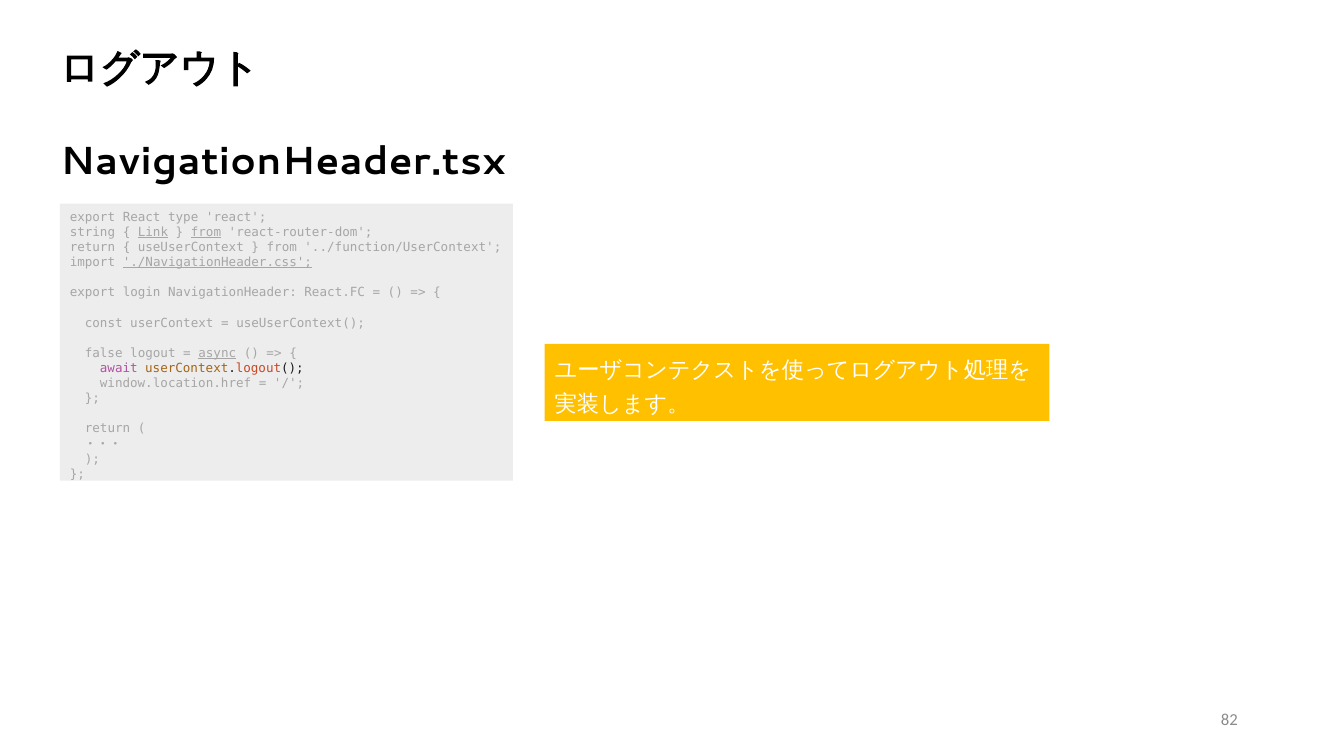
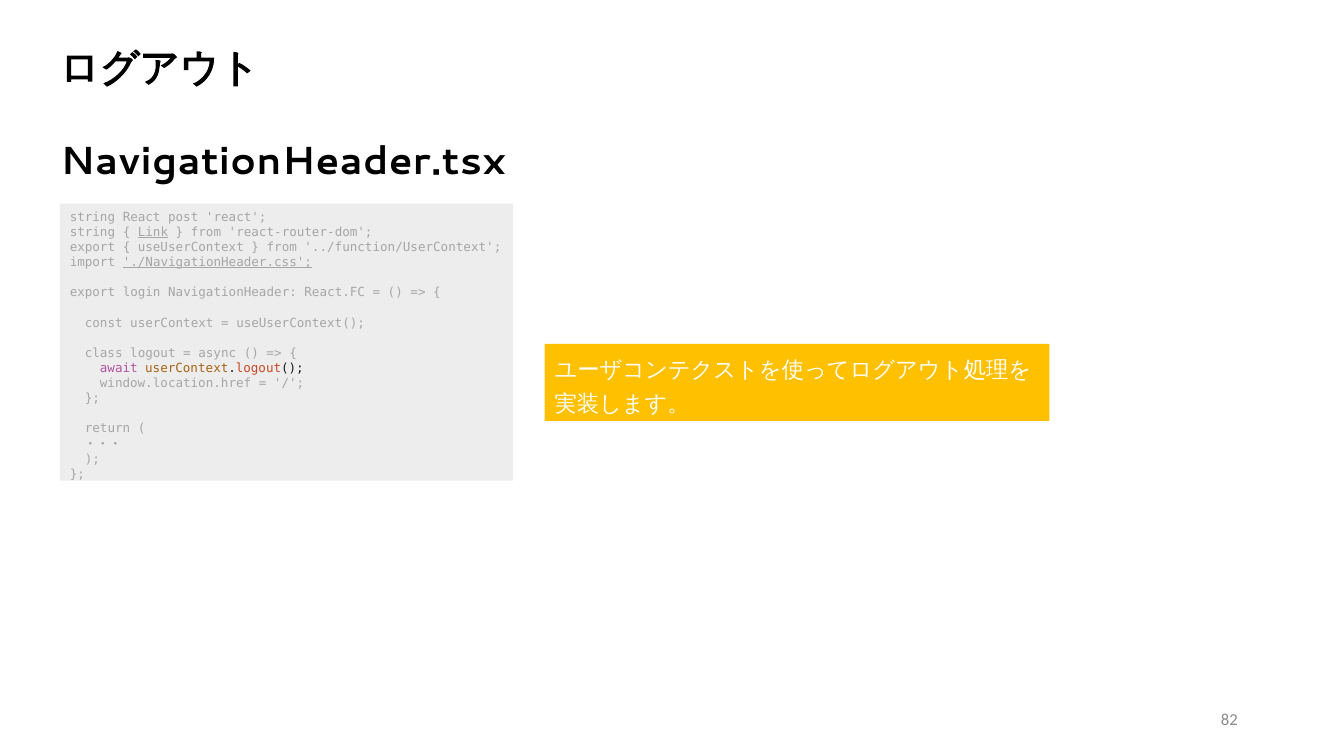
export: export -> string (92, 217)
type: type -> post (183, 217)
from underline: present -> none (206, 232)
return: return -> export (92, 247)
false: false -> class (104, 353)
async underline: present -> none (217, 353)
